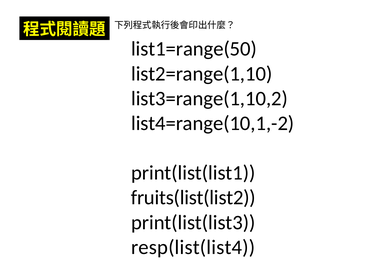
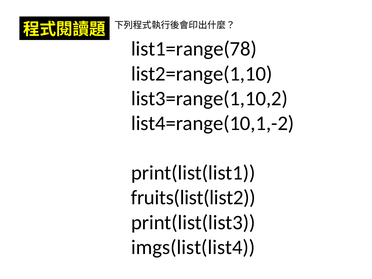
list1=range(50: list1=range(50 -> list1=range(78 (194, 49)
resp(list(list4: resp(list(list4 -> imgs(list(list4 (193, 247)
